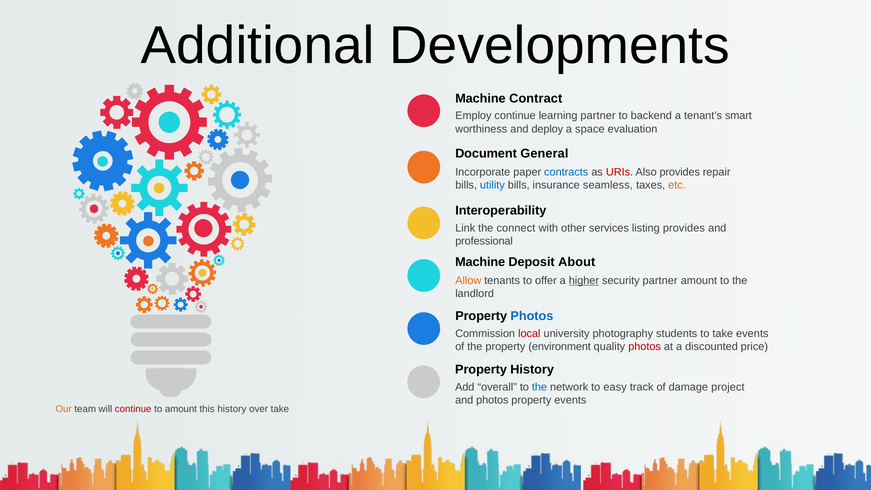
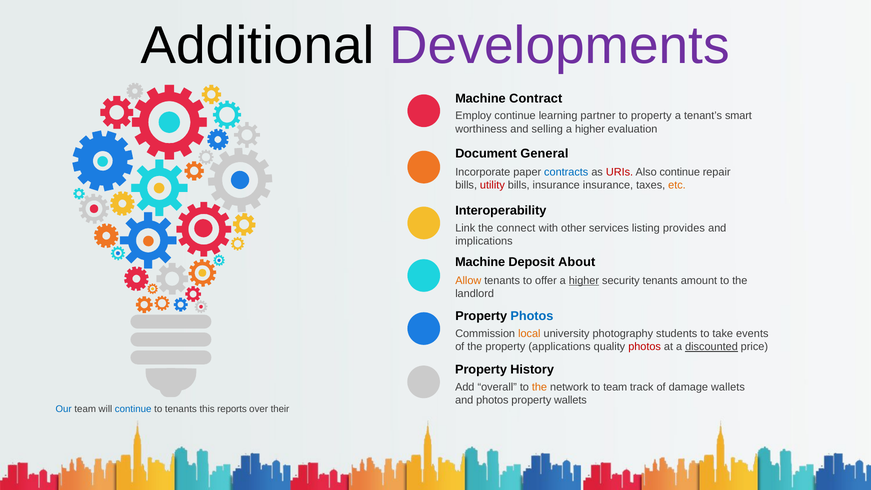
Developments colour: black -> purple (560, 46)
to backend: backend -> property (651, 116)
deploy: deploy -> selling (547, 129)
space: space -> higher (590, 129)
Also provides: provides -> continue (680, 172)
utility colour: blue -> red (492, 185)
insurance seamless: seamless -> insurance (608, 185)
professional: professional -> implications (484, 241)
security partner: partner -> tenants (660, 281)
local colour: red -> orange (529, 334)
environment: environment -> applications (560, 347)
discounted underline: none -> present (711, 347)
the colour: blue -> orange (540, 387)
to easy: easy -> team (615, 387)
damage project: project -> wallets (728, 387)
property events: events -> wallets (570, 400)
Our colour: orange -> blue (64, 409)
continue colour: red -> blue (133, 409)
to amount: amount -> tenants (181, 409)
this history: history -> reports (232, 409)
over take: take -> their (280, 409)
